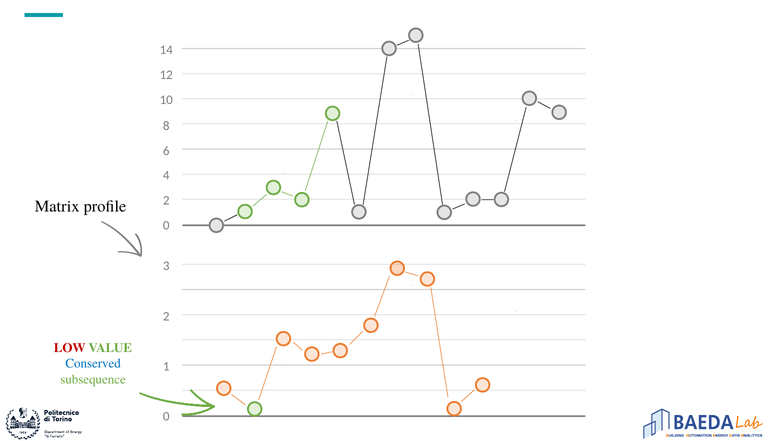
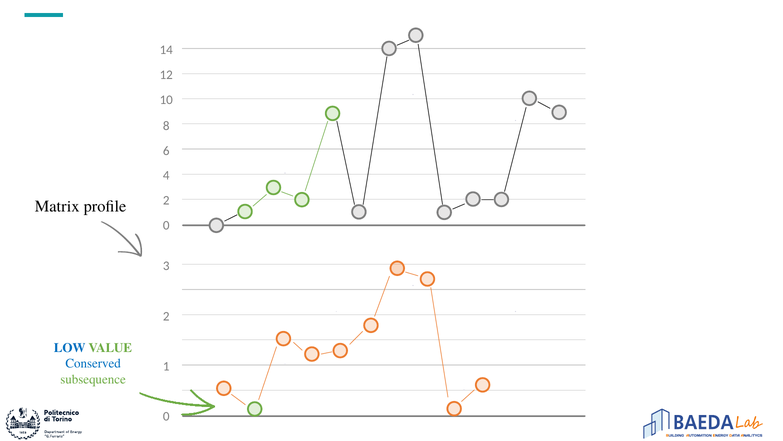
LOW colour: red -> blue (70, 348)
